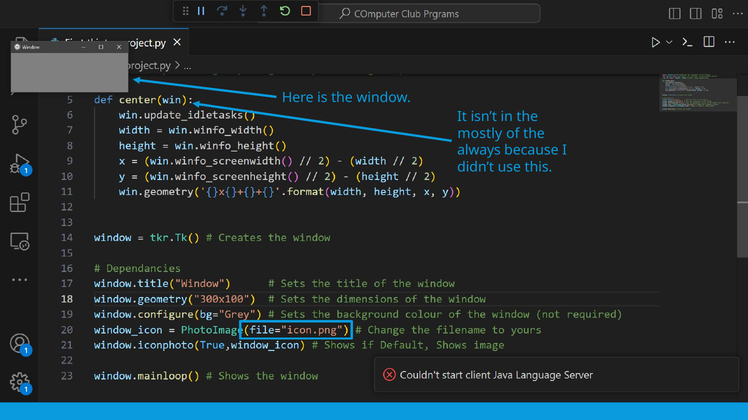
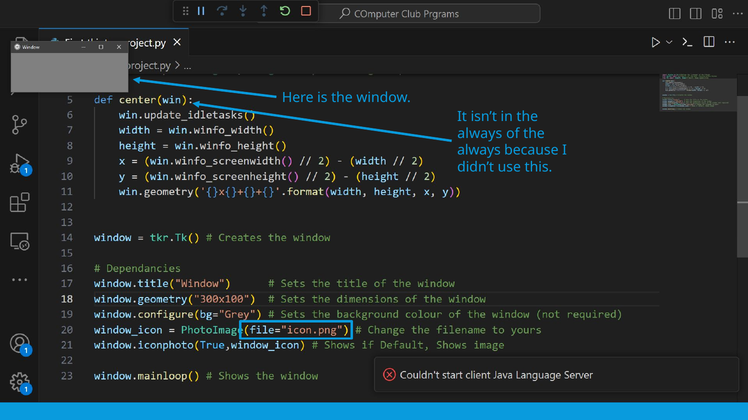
mostly: mostly -> always (480, 134)
